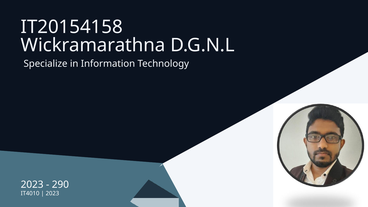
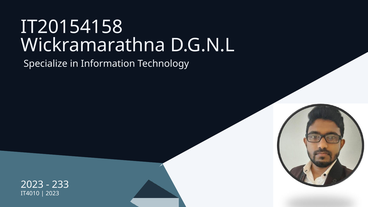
290: 290 -> 233 (60, 184)
